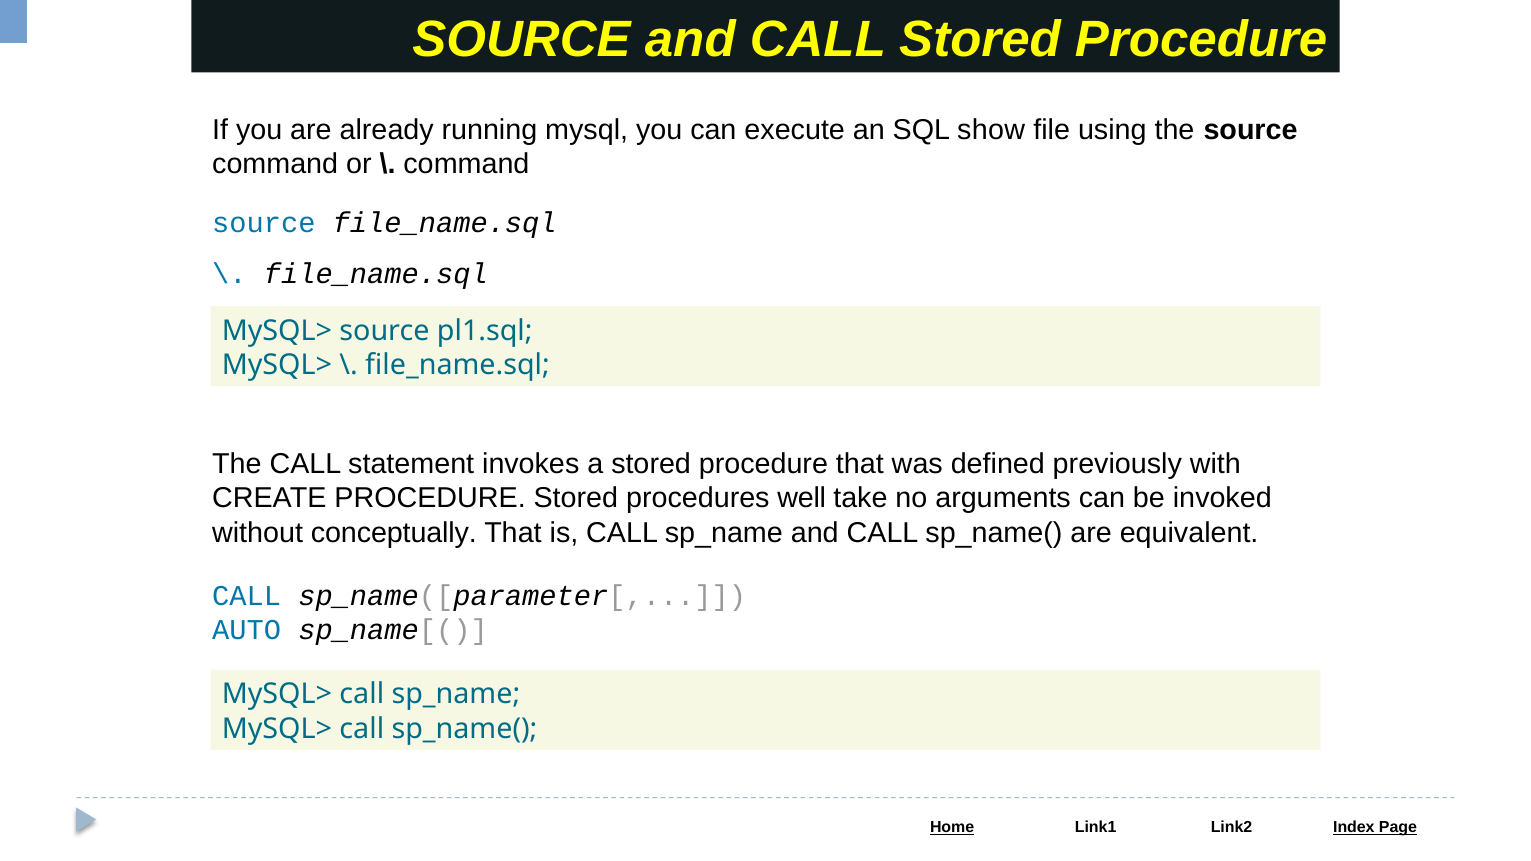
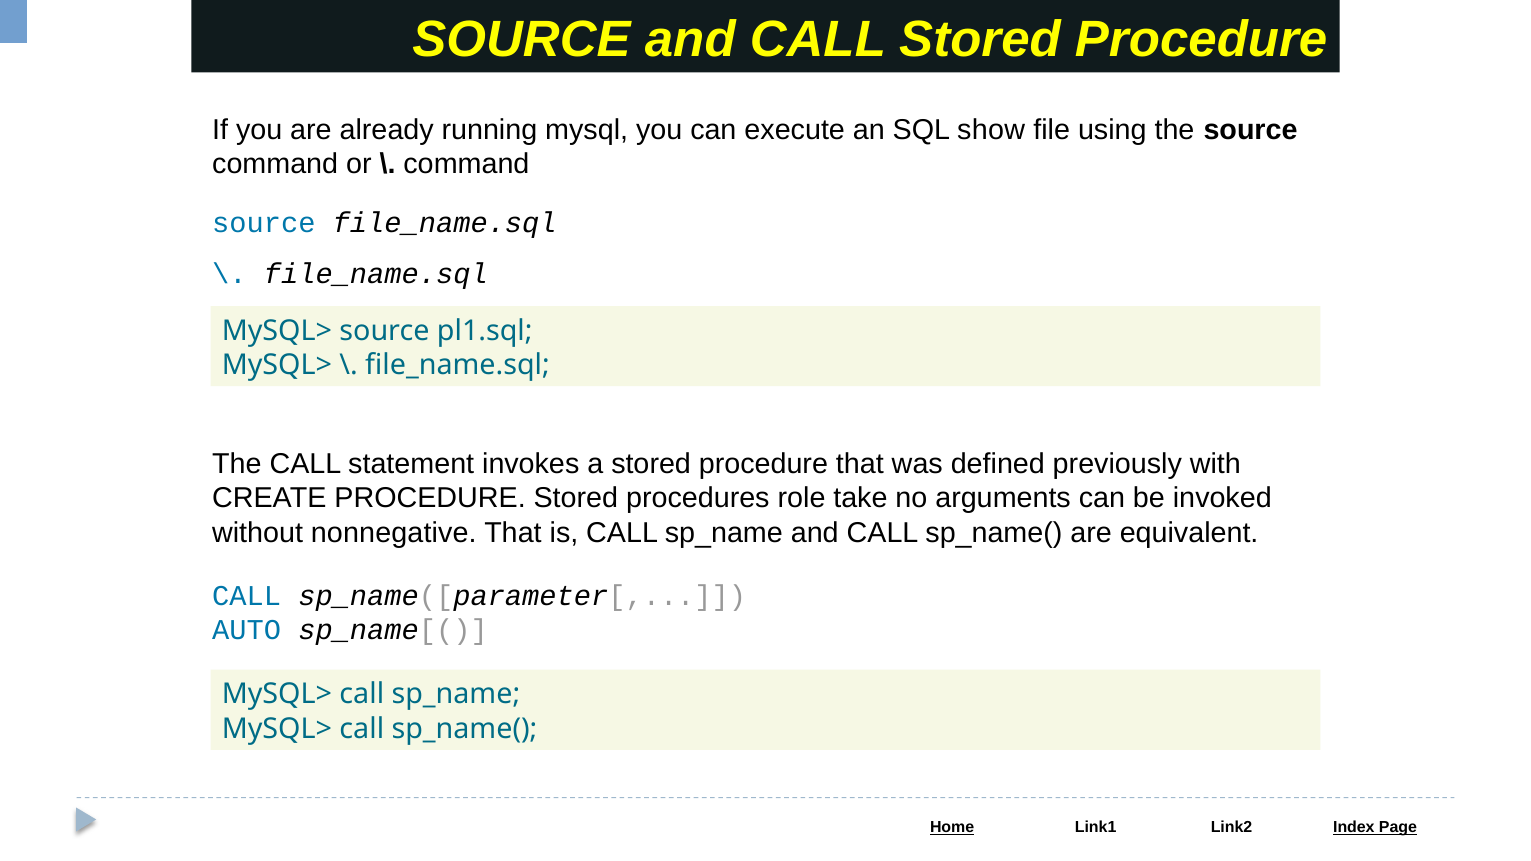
well: well -> role (802, 498)
conceptually: conceptually -> nonnegative (394, 533)
